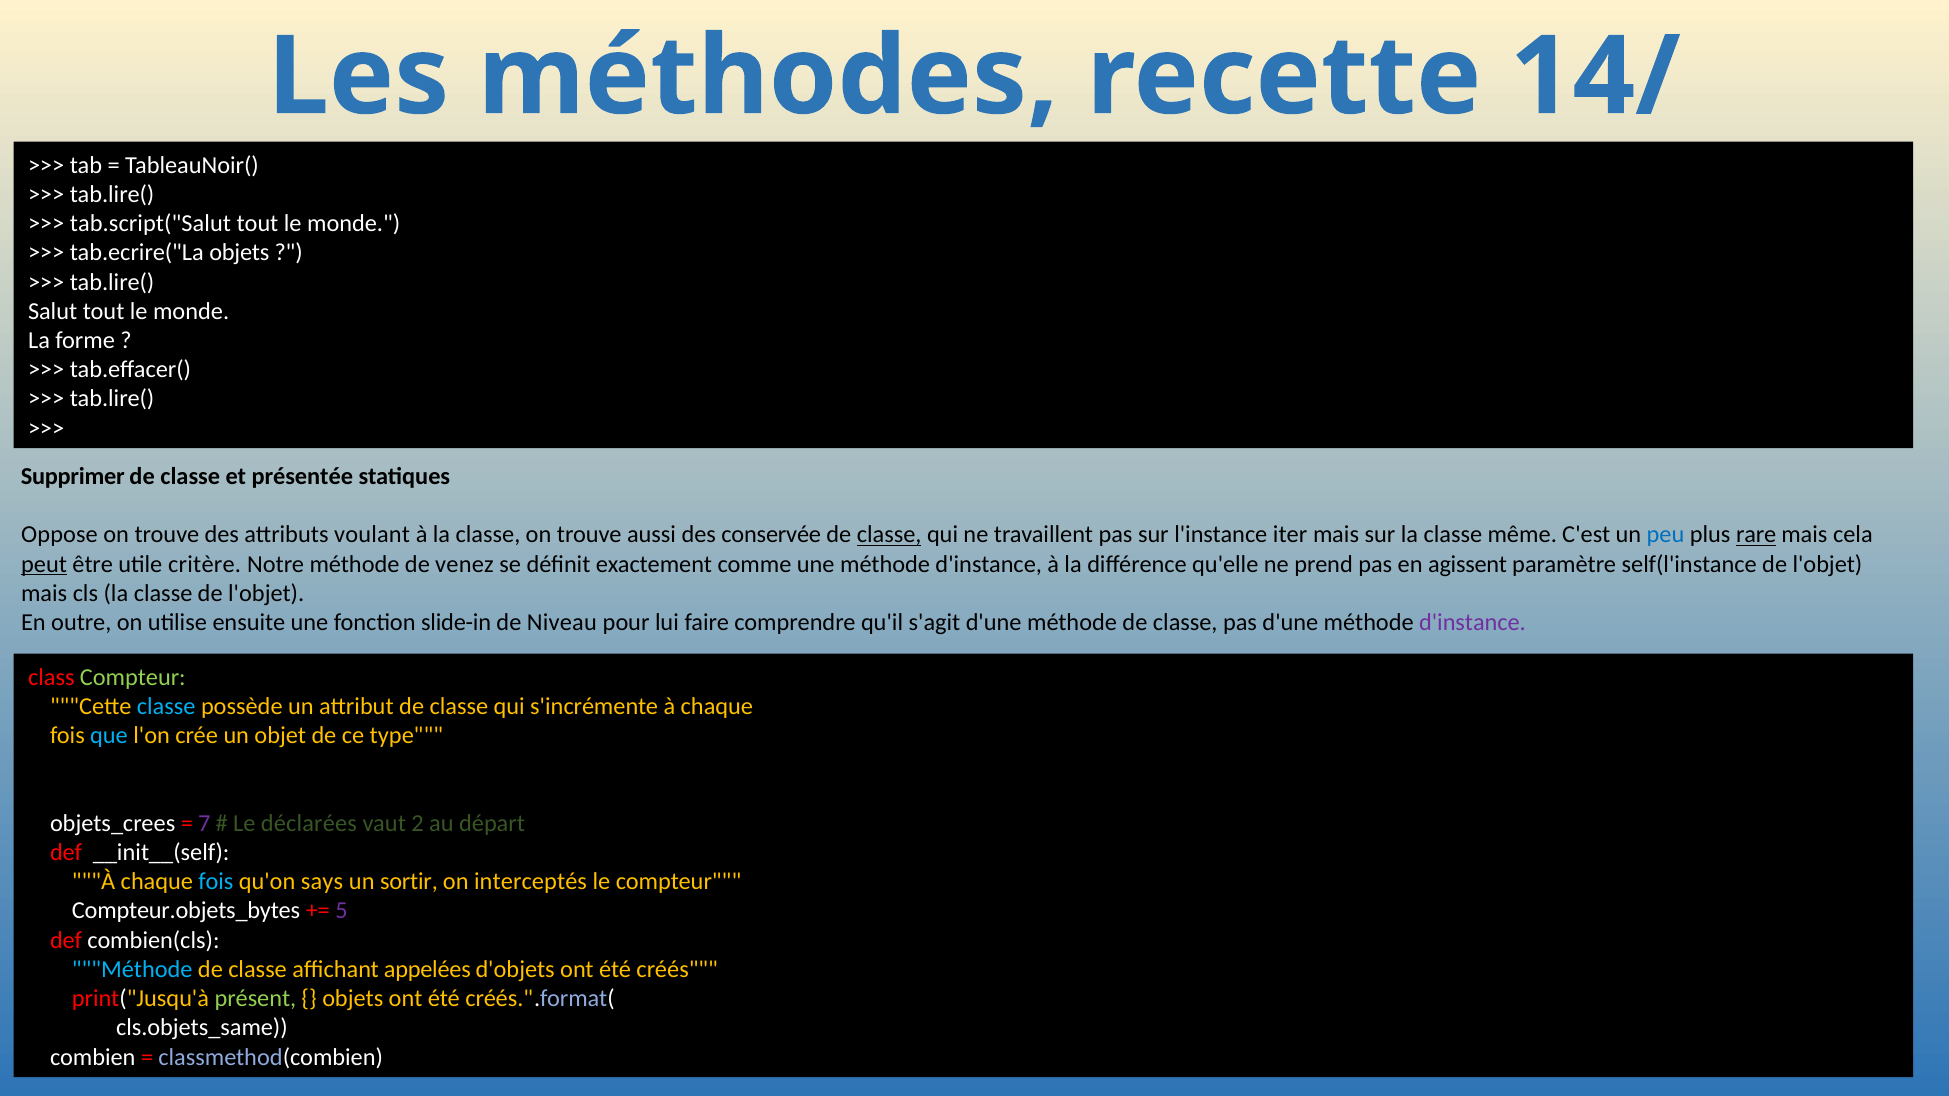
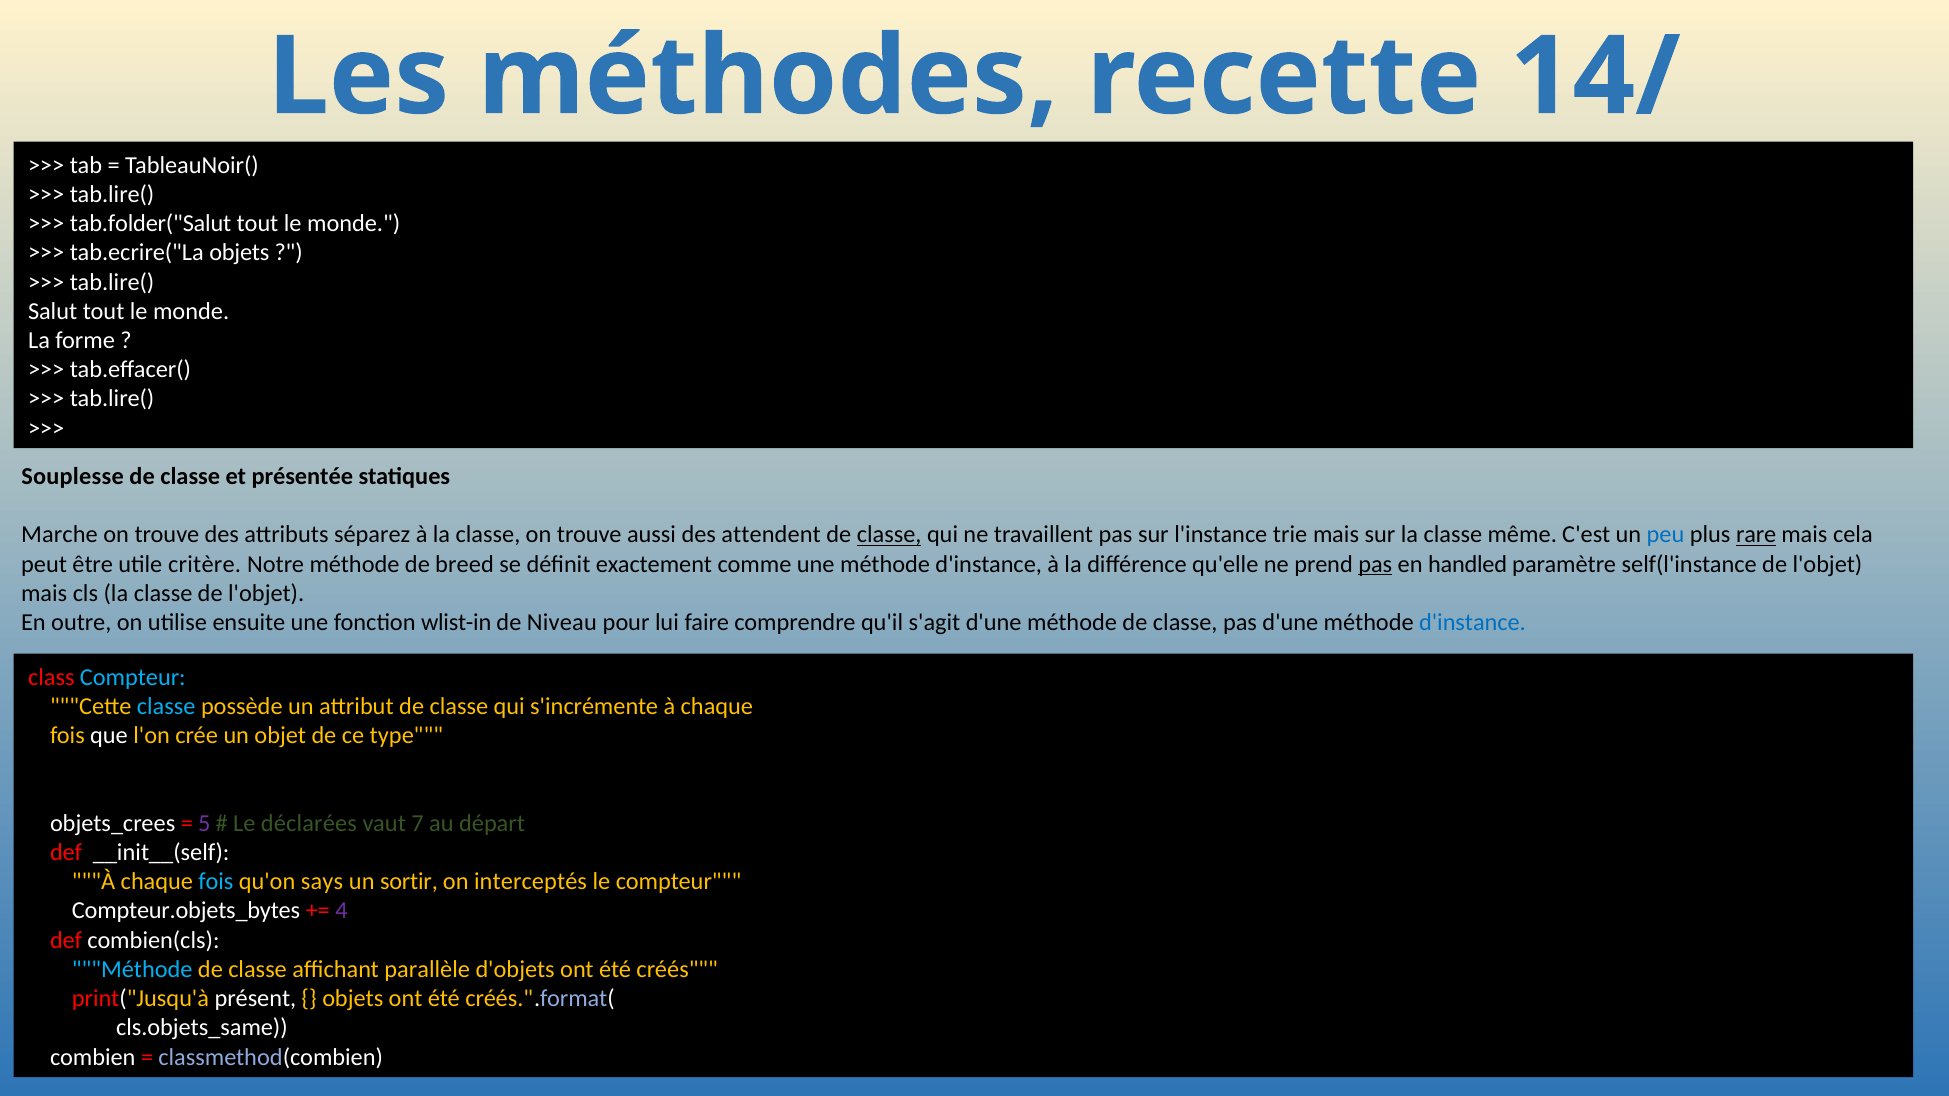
tab.script("Salut: tab.script("Salut -> tab.folder("Salut (151, 224)
Supprimer: Supprimer -> Souplesse (73, 477)
Oppose: Oppose -> Marche (59, 535)
voulant: voulant -> séparez (372, 535)
conservée: conservée -> attendent (771, 535)
iter: iter -> trie (1290, 535)
peut underline: present -> none (44, 564)
venez: venez -> breed (465, 564)
pas underline: none -> present (1375, 564)
agissent: agissent -> handled (1468, 564)
slide-in: slide-in -> wlist-in (456, 623)
d'instance colour: purple -> blue (1472, 623)
Compteur colour: light green -> light blue (133, 677)
que colour: light blue -> white (109, 736)
7: 7 -> 5 (204, 823)
2: 2 -> 7 (418, 823)
5: 5 -> 4 (341, 911)
appelées: appelées -> parallèle (427, 970)
présent colour: light green -> white (255, 999)
